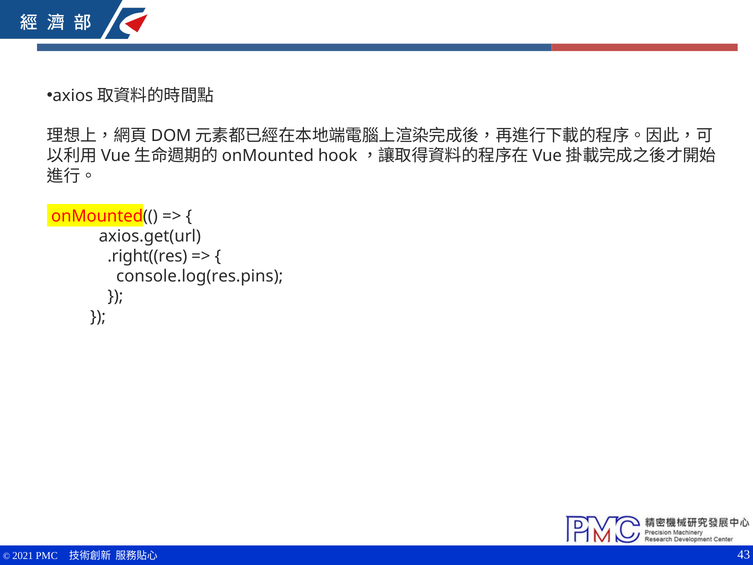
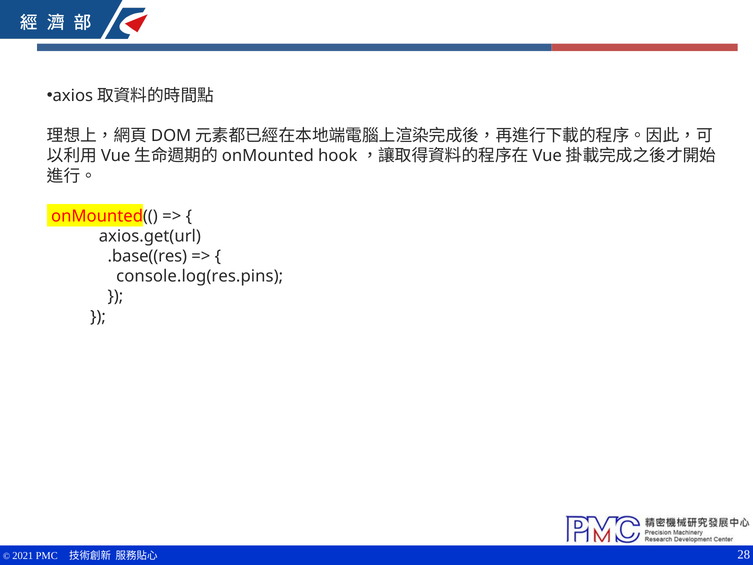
.right((res: .right((res -> .base((res (147, 256)
43: 43 -> 28 (744, 554)
